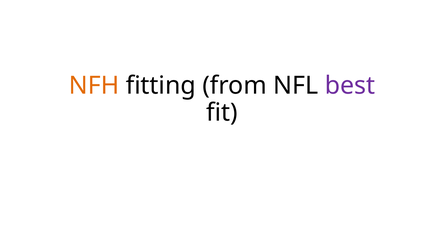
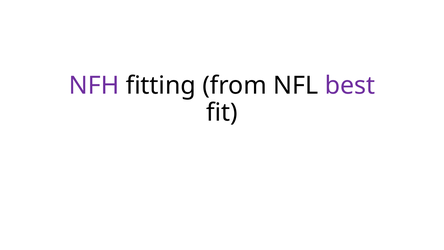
NFH colour: orange -> purple (94, 86)
